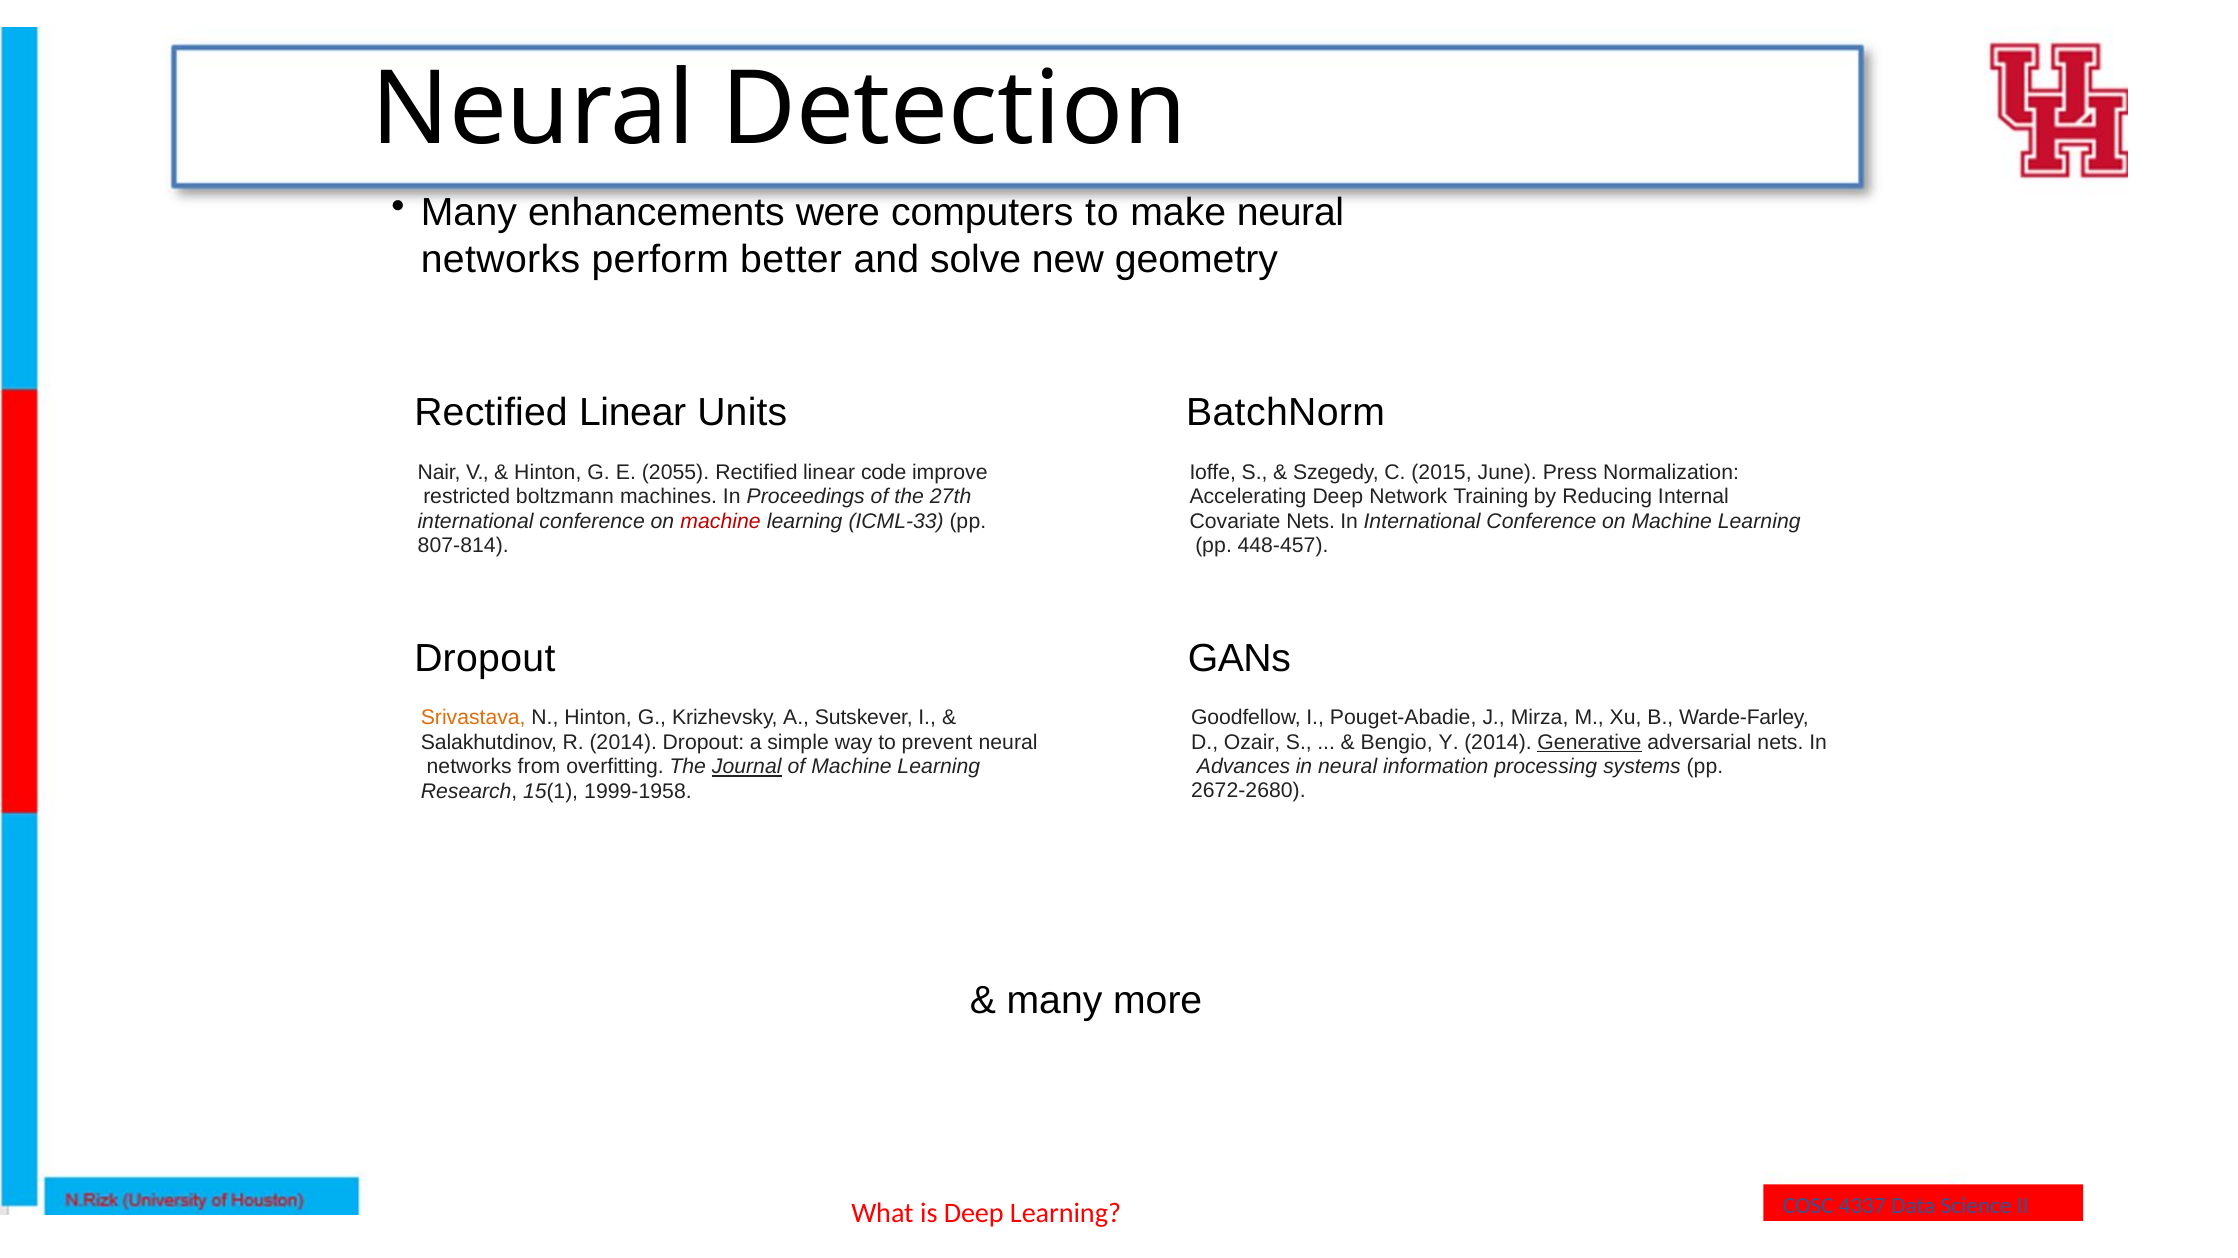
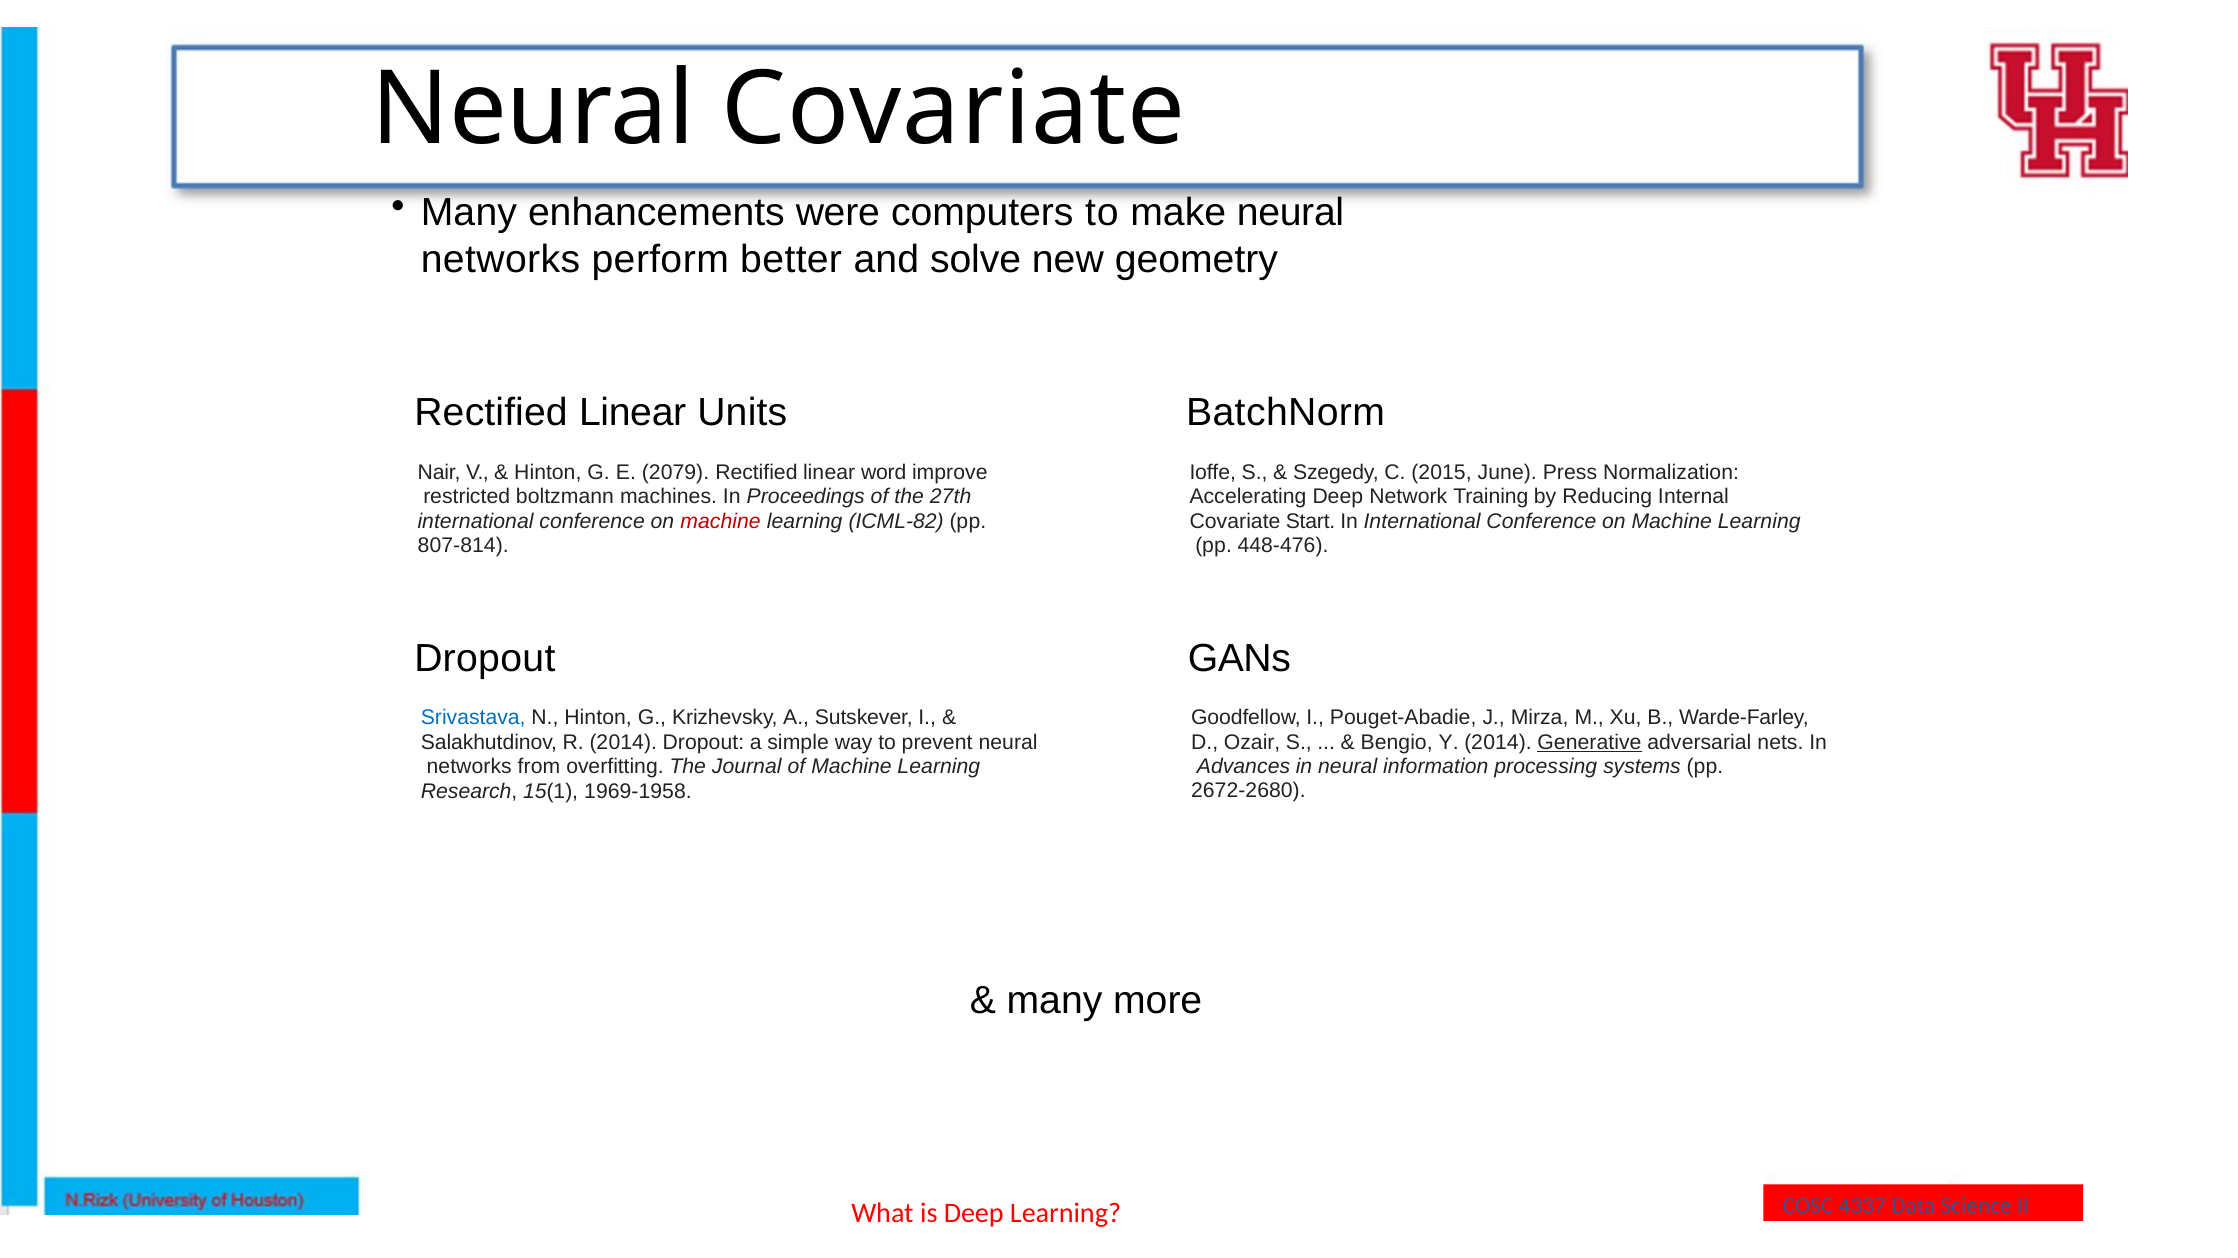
Neural Detection: Detection -> Covariate (953, 109)
2055: 2055 -> 2079 (676, 472)
code: code -> word (884, 472)
ICML-33: ICML-33 -> ICML-82 (896, 521)
Covariate Nets: Nets -> Start (1311, 521)
448-457: 448-457 -> 448-476 (1283, 546)
Srivastava colour: orange -> blue (473, 718)
Journal underline: present -> none (747, 767)
1999-1958: 1999-1958 -> 1969-1958 (638, 792)
